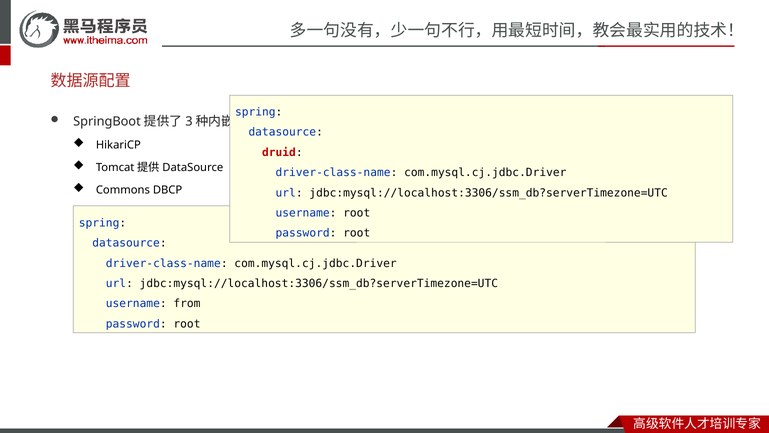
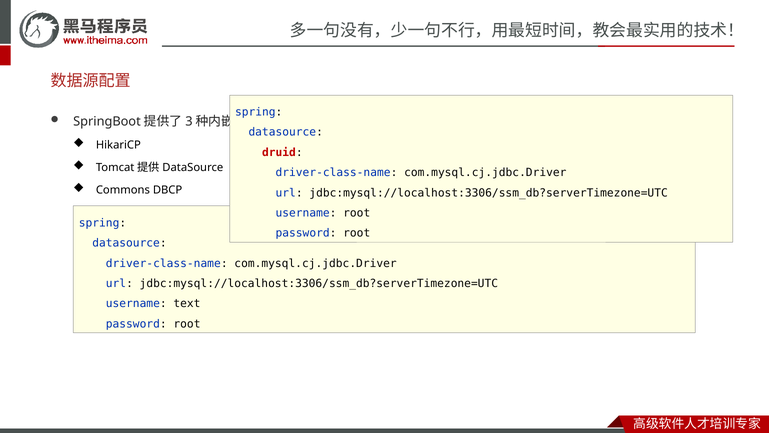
from: from -> text (187, 303)
